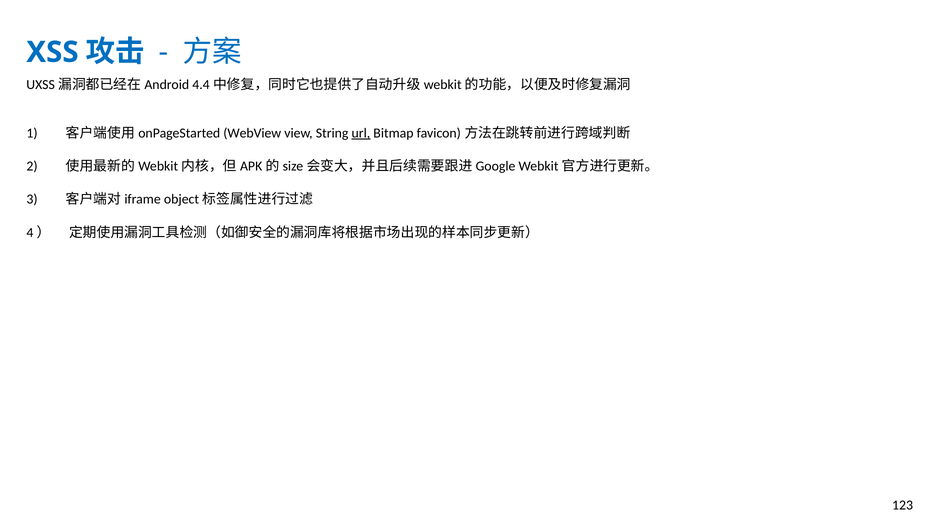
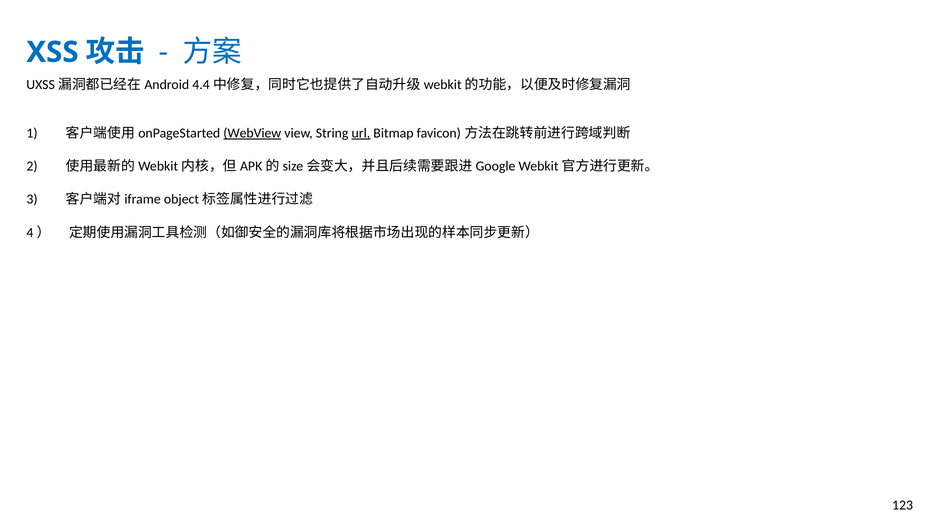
WebView underline: none -> present (252, 133)
